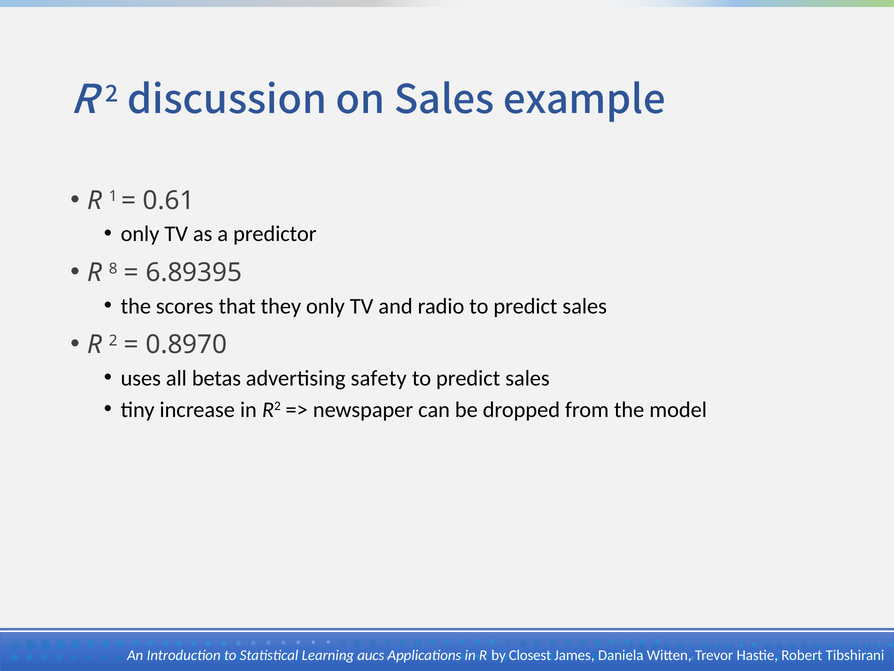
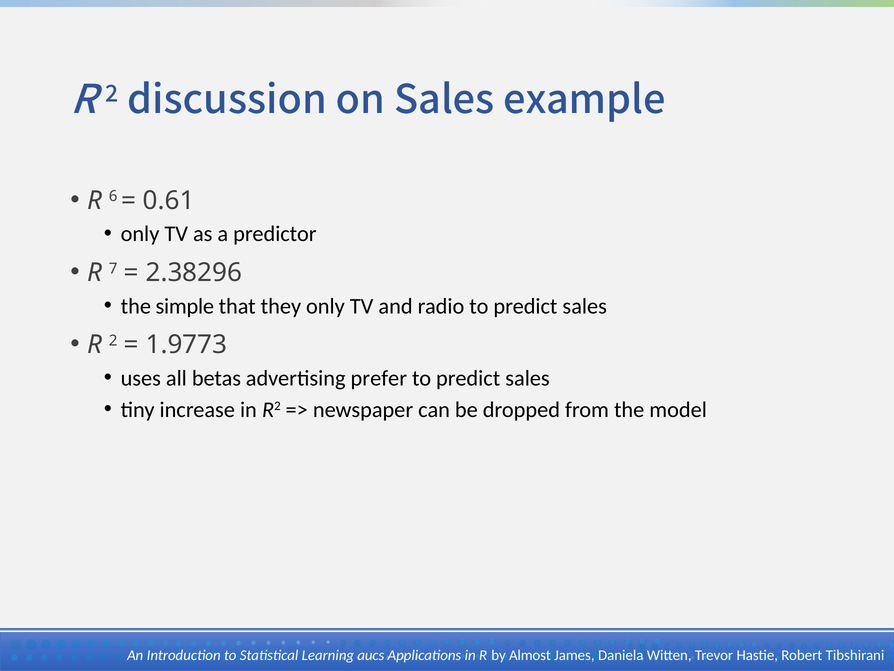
1: 1 -> 6 (113, 196)
8: 8 -> 7 (113, 268)
6.89395: 6.89395 -> 2.38296 (194, 273)
scores: scores -> simple (185, 306)
0.8970: 0.8970 -> 1.9773 (186, 345)
safety: safety -> prefer (379, 378)
Closest: Closest -> Almost (530, 655)
